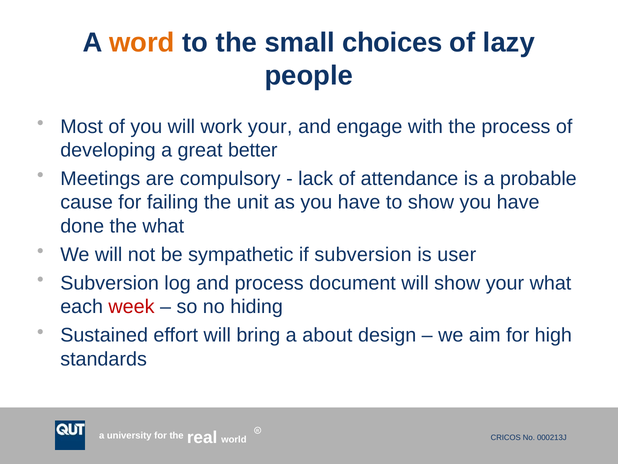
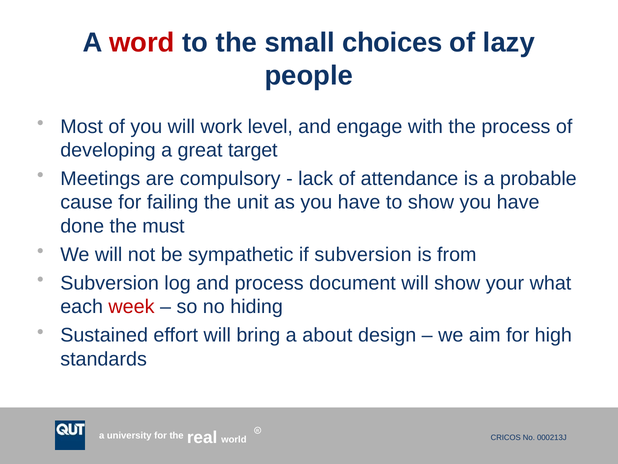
word colour: orange -> red (142, 43)
work your: your -> level (270, 126)
better: better -> target (253, 150)
the what: what -> must (163, 226)
user: user -> from (457, 254)
